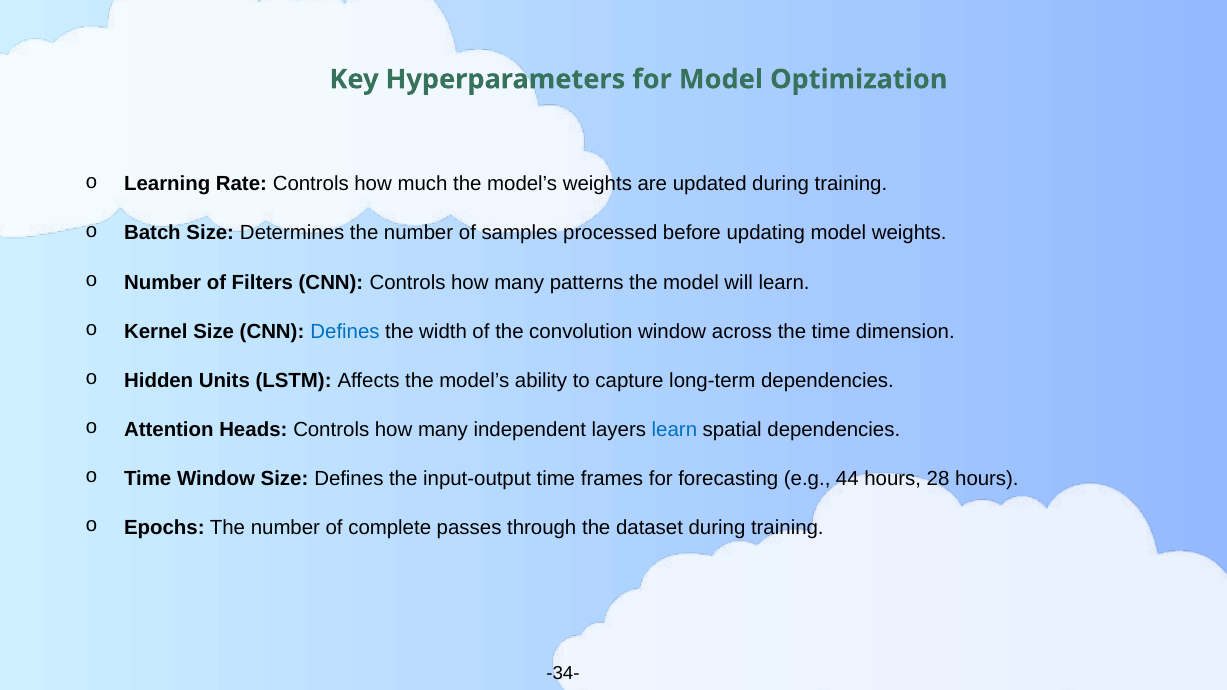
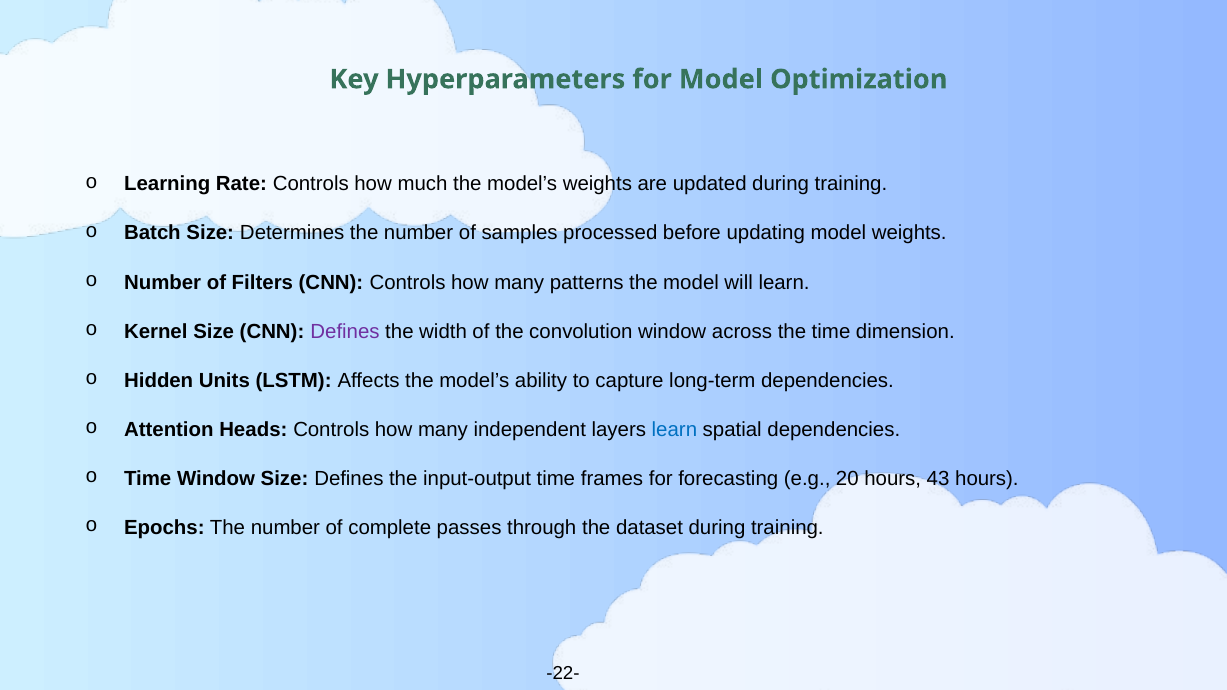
Defines colour: blue -> purple (345, 331)
44: 44 -> 20 (847, 479)
28: 28 -> 43 (938, 479)
-34-: -34- -> -22- (563, 674)
